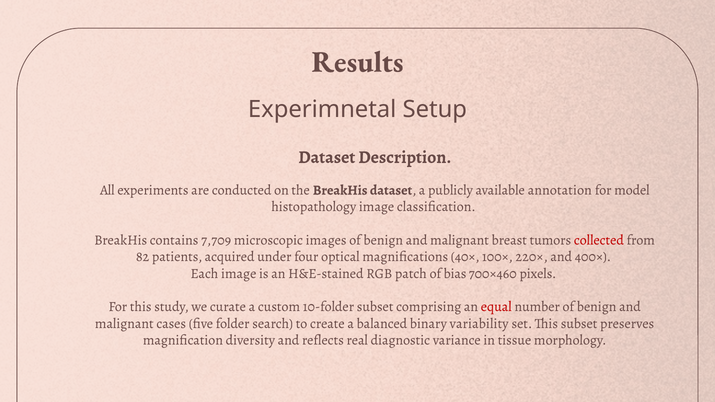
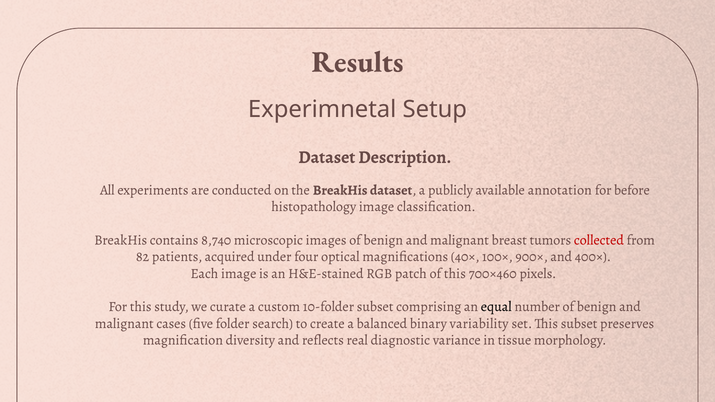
model: model -> before (632, 190)
7,709: 7,709 -> 8,740 (216, 240)
220×: 220× -> 900× (532, 257)
of bias: bias -> this (455, 274)
equal colour: red -> black (496, 307)
